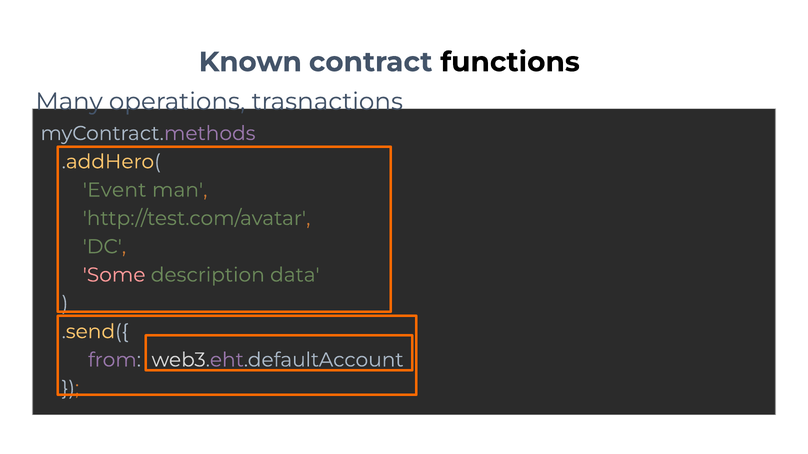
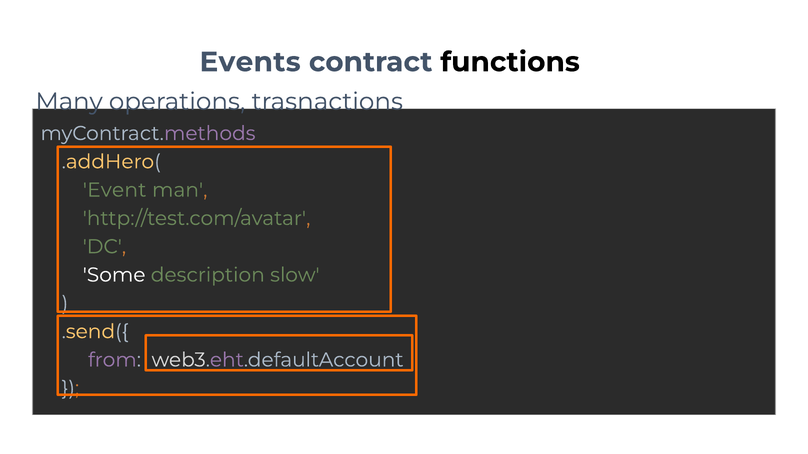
Known: Known -> Events (250, 62)
Some colour: pink -> white (114, 275)
data: data -> slow (295, 275)
